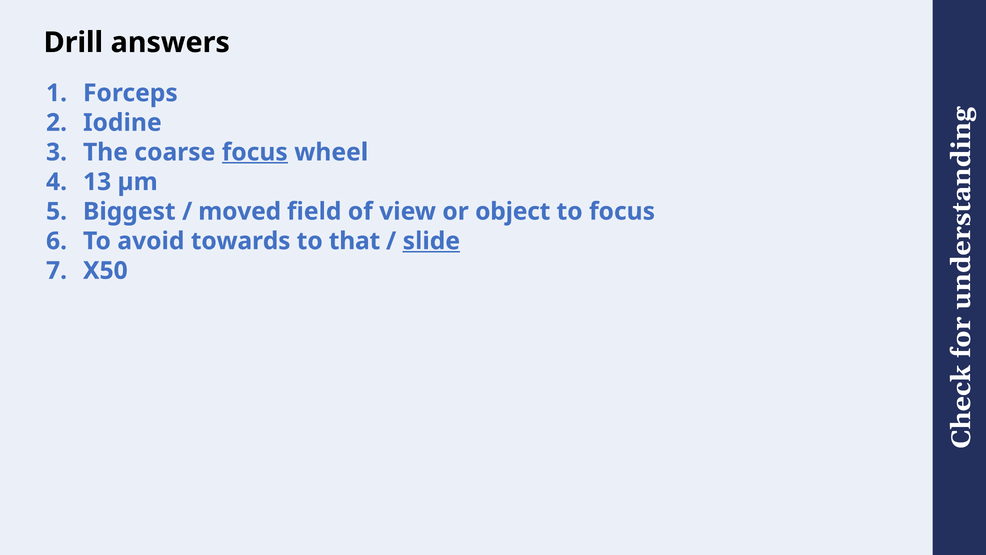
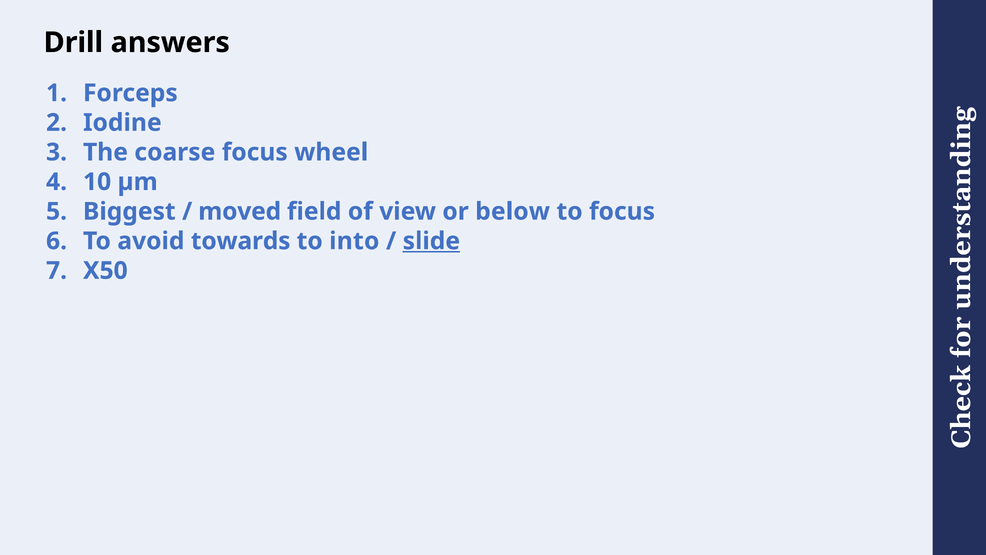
focus underline: present -> none (255, 152)
13: 13 -> 10 (97, 182)
object: object -> below (513, 211)
that: that -> into (354, 241)
